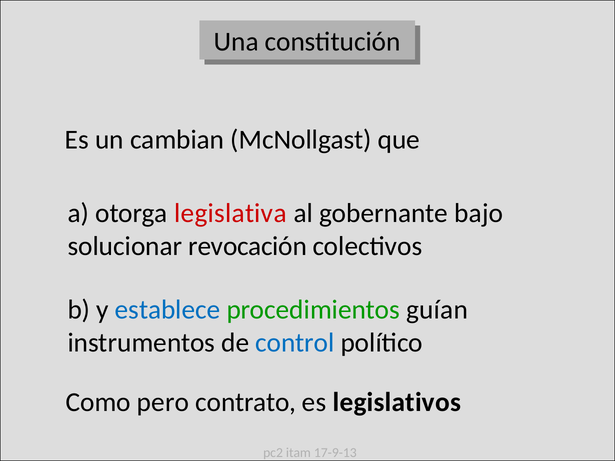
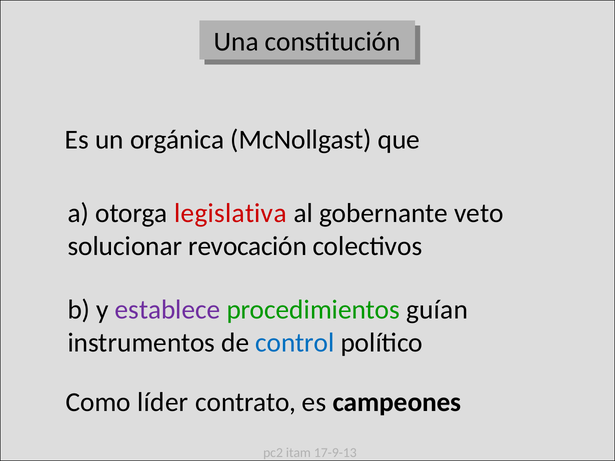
cambian: cambian -> orgánica (177, 140)
bajo: bajo -> veto (479, 213)
establece colour: blue -> purple (168, 310)
pero: pero -> líder (163, 403)
legislativos: legislativos -> campeones (397, 403)
